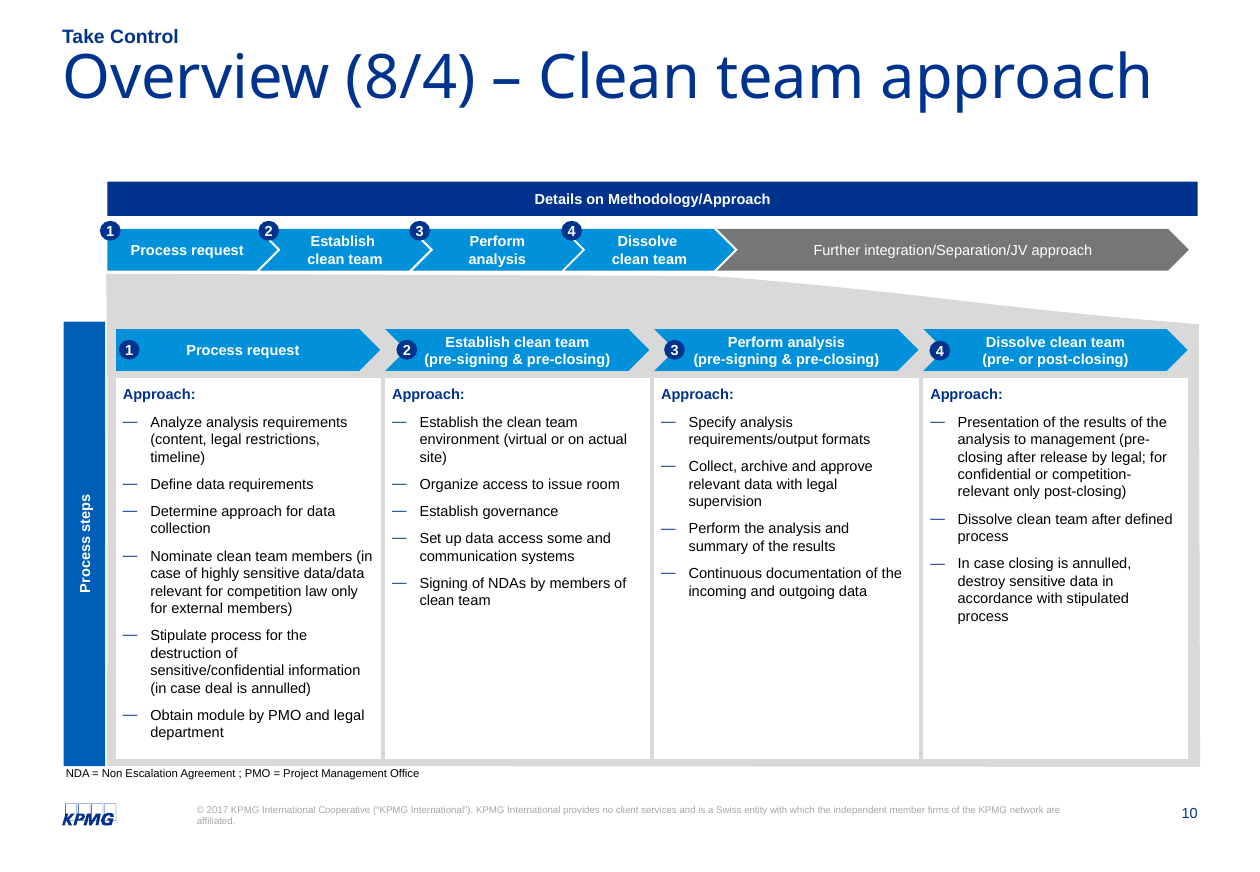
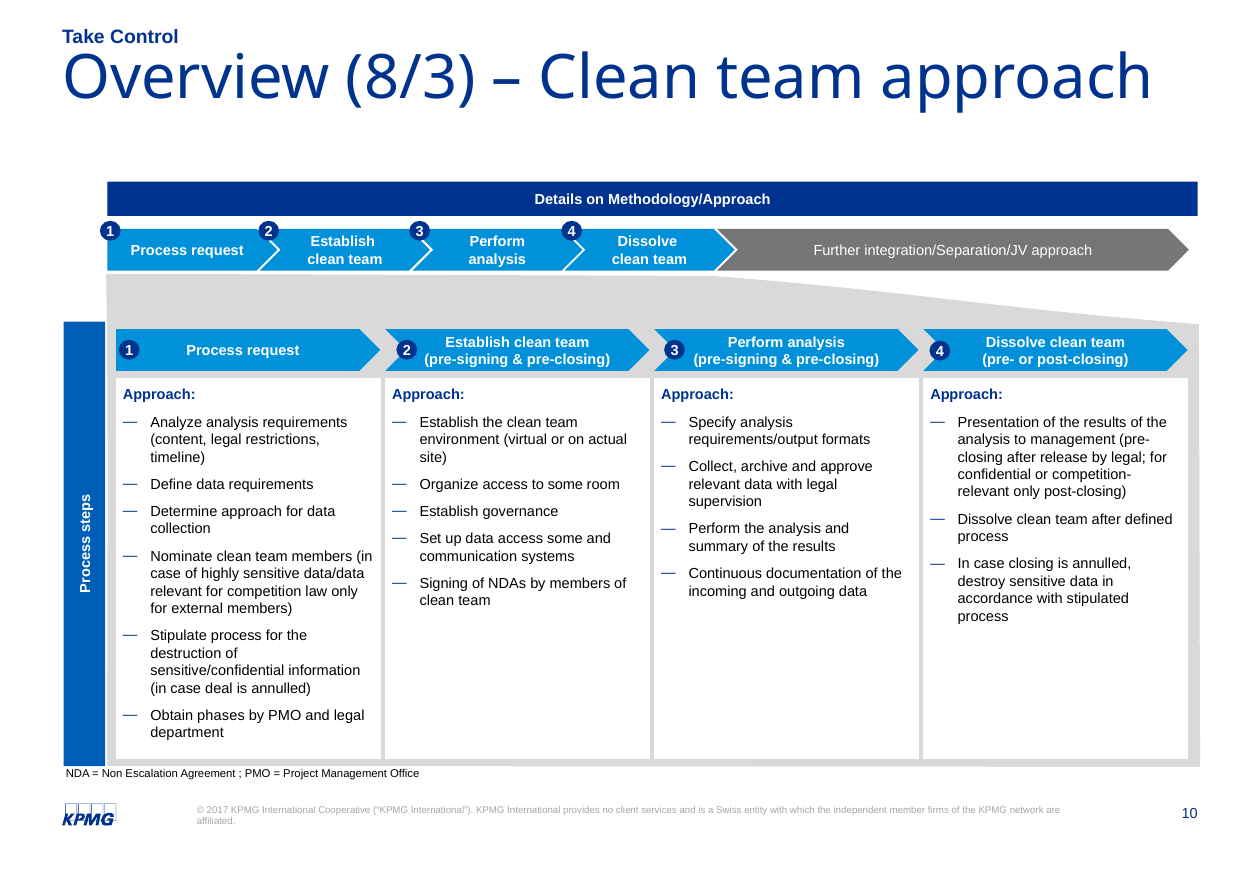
8/4: 8/4 -> 8/3 (411, 78)
to issue: issue -> some (565, 485)
module: module -> phases (221, 716)
